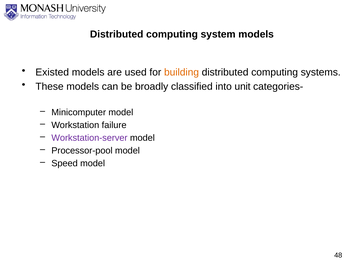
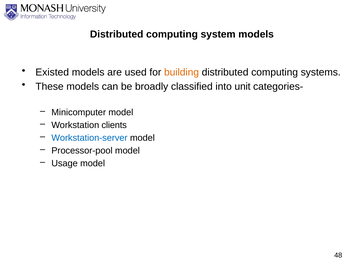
failure: failure -> clients (114, 125)
Workstation-server colour: purple -> blue (89, 138)
Speed: Speed -> Usage (65, 163)
